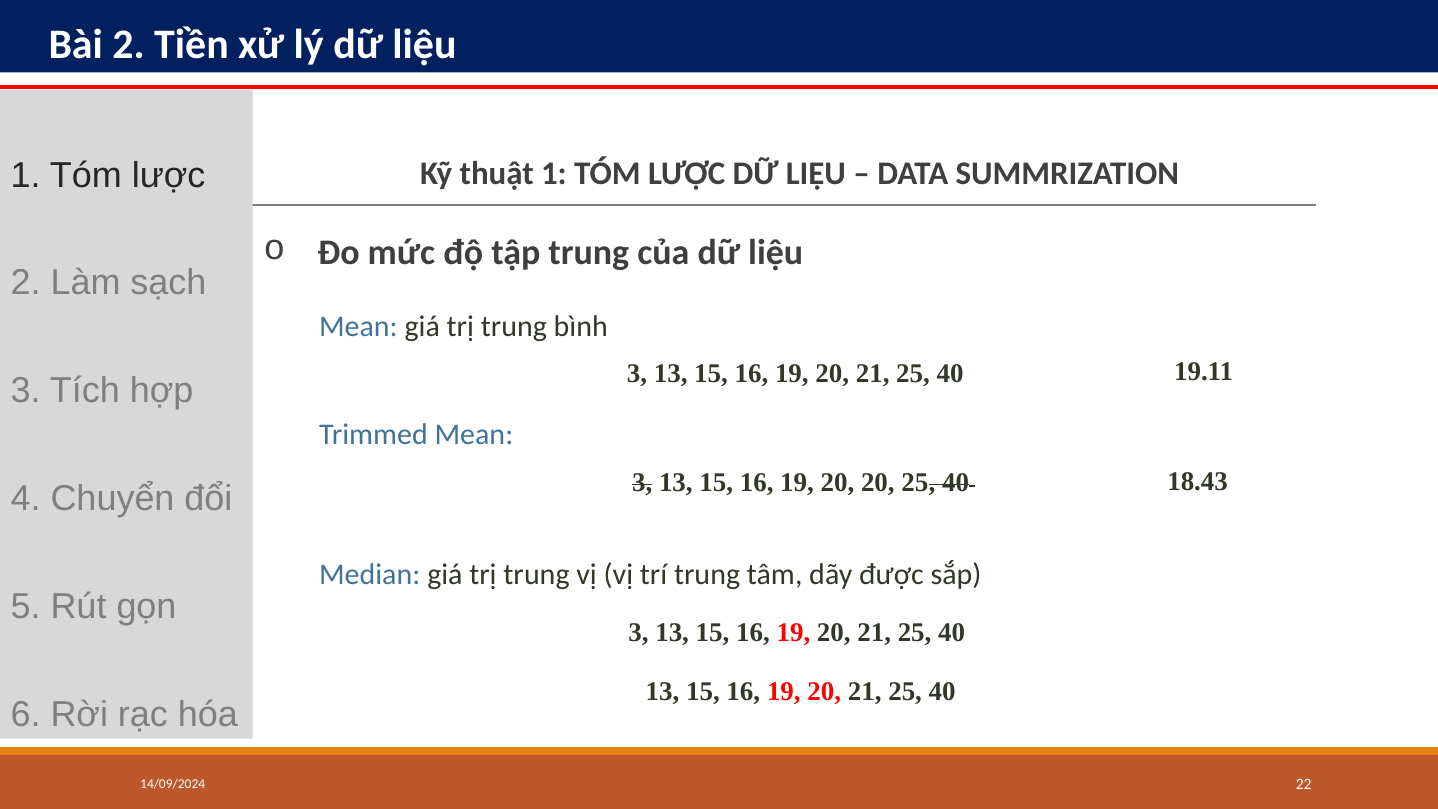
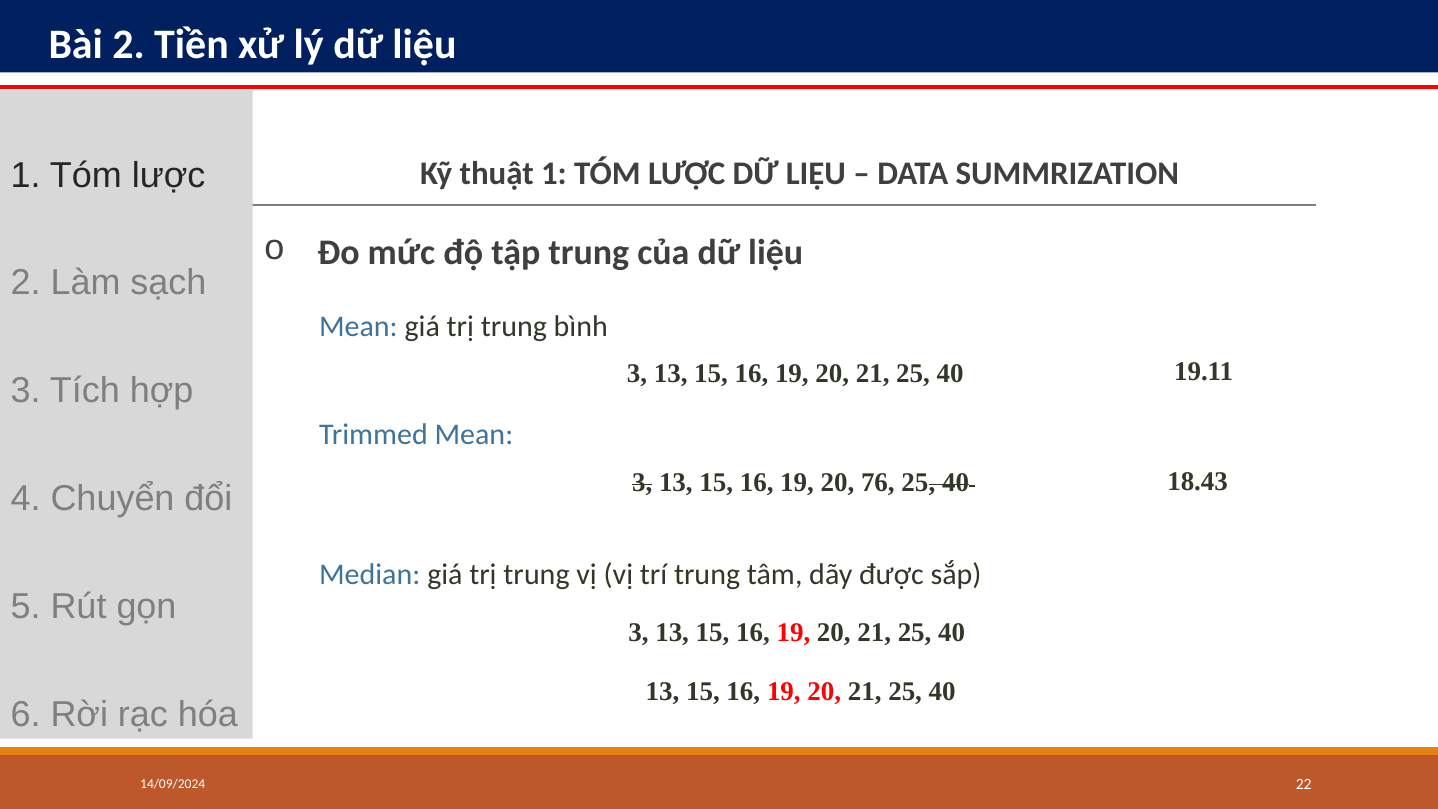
20 20: 20 -> 76 (878, 483)
